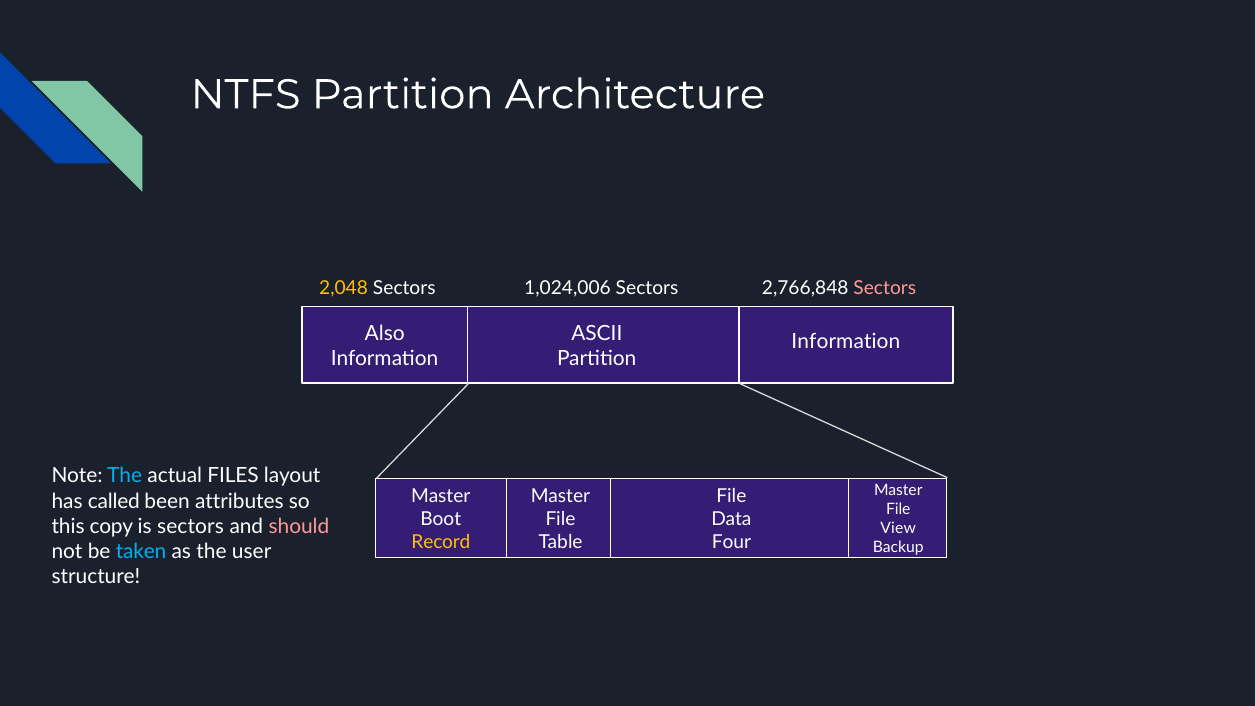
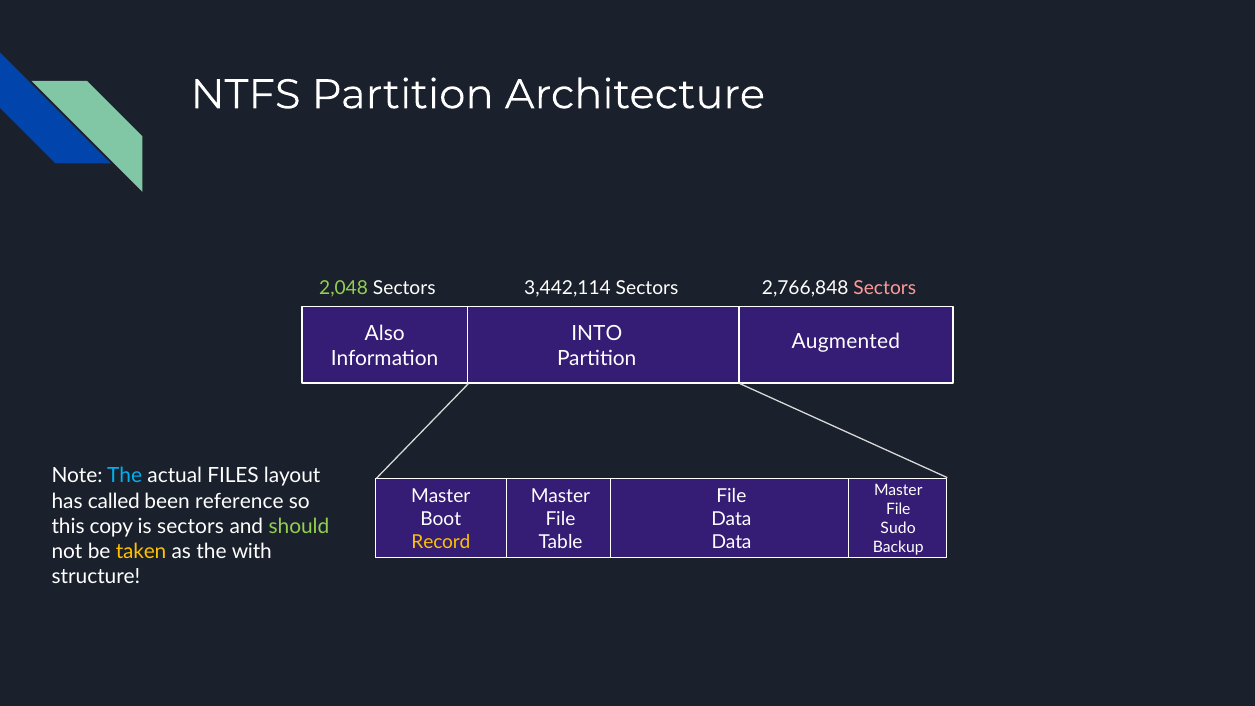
2,048 colour: yellow -> light green (344, 288)
1,024,006: 1,024,006 -> 3,442,114 (567, 288)
ASCII: ASCII -> INTO (597, 333)
Information: Information -> Augmented (846, 341)
attributes: attributes -> reference (239, 501)
should colour: pink -> light green (299, 526)
View: View -> Sudo (898, 528)
Four: Four -> Data (732, 542)
taken colour: light blue -> yellow (141, 551)
user: user -> with (252, 551)
